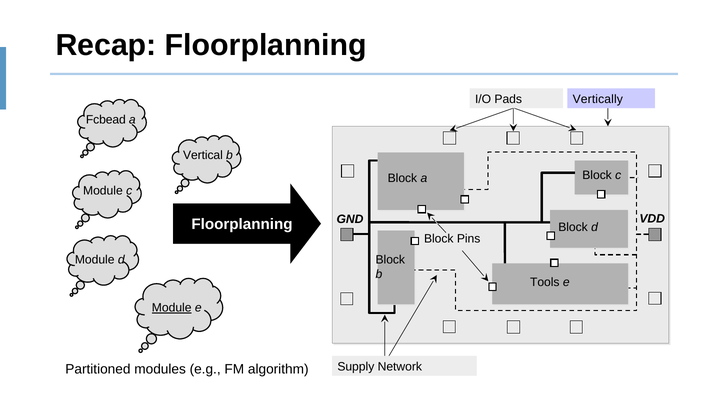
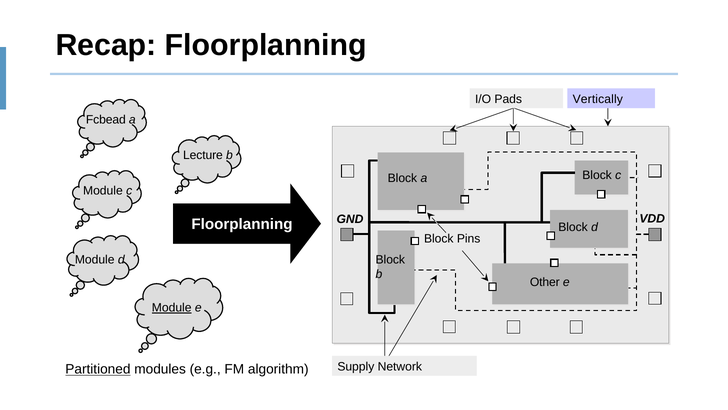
Vertical: Vertical -> Lecture (203, 155)
Tools: Tools -> Other (545, 282)
Partitioned underline: none -> present (98, 369)
